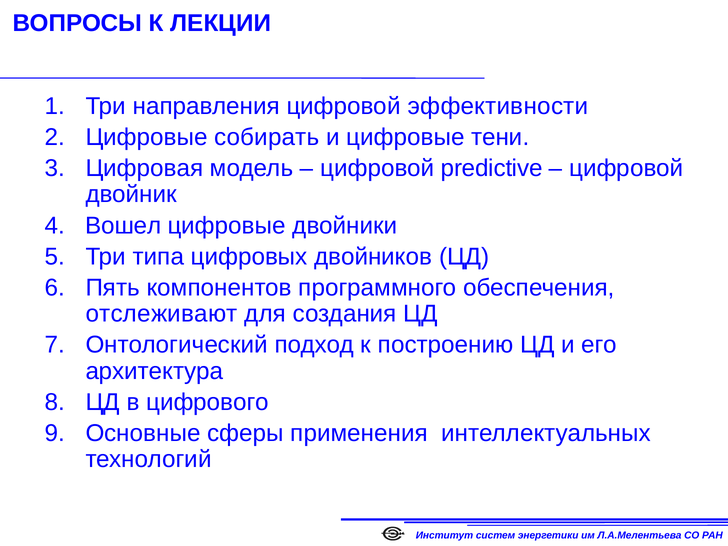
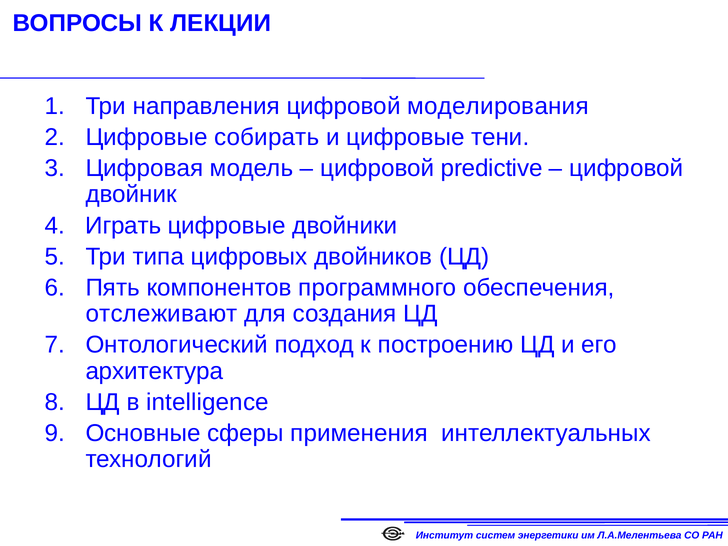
эффективности: эффективности -> моделирования (498, 106)
Вошел: Вошел -> Играть (123, 226)
цифрового: цифрового -> intelligence (207, 402)
